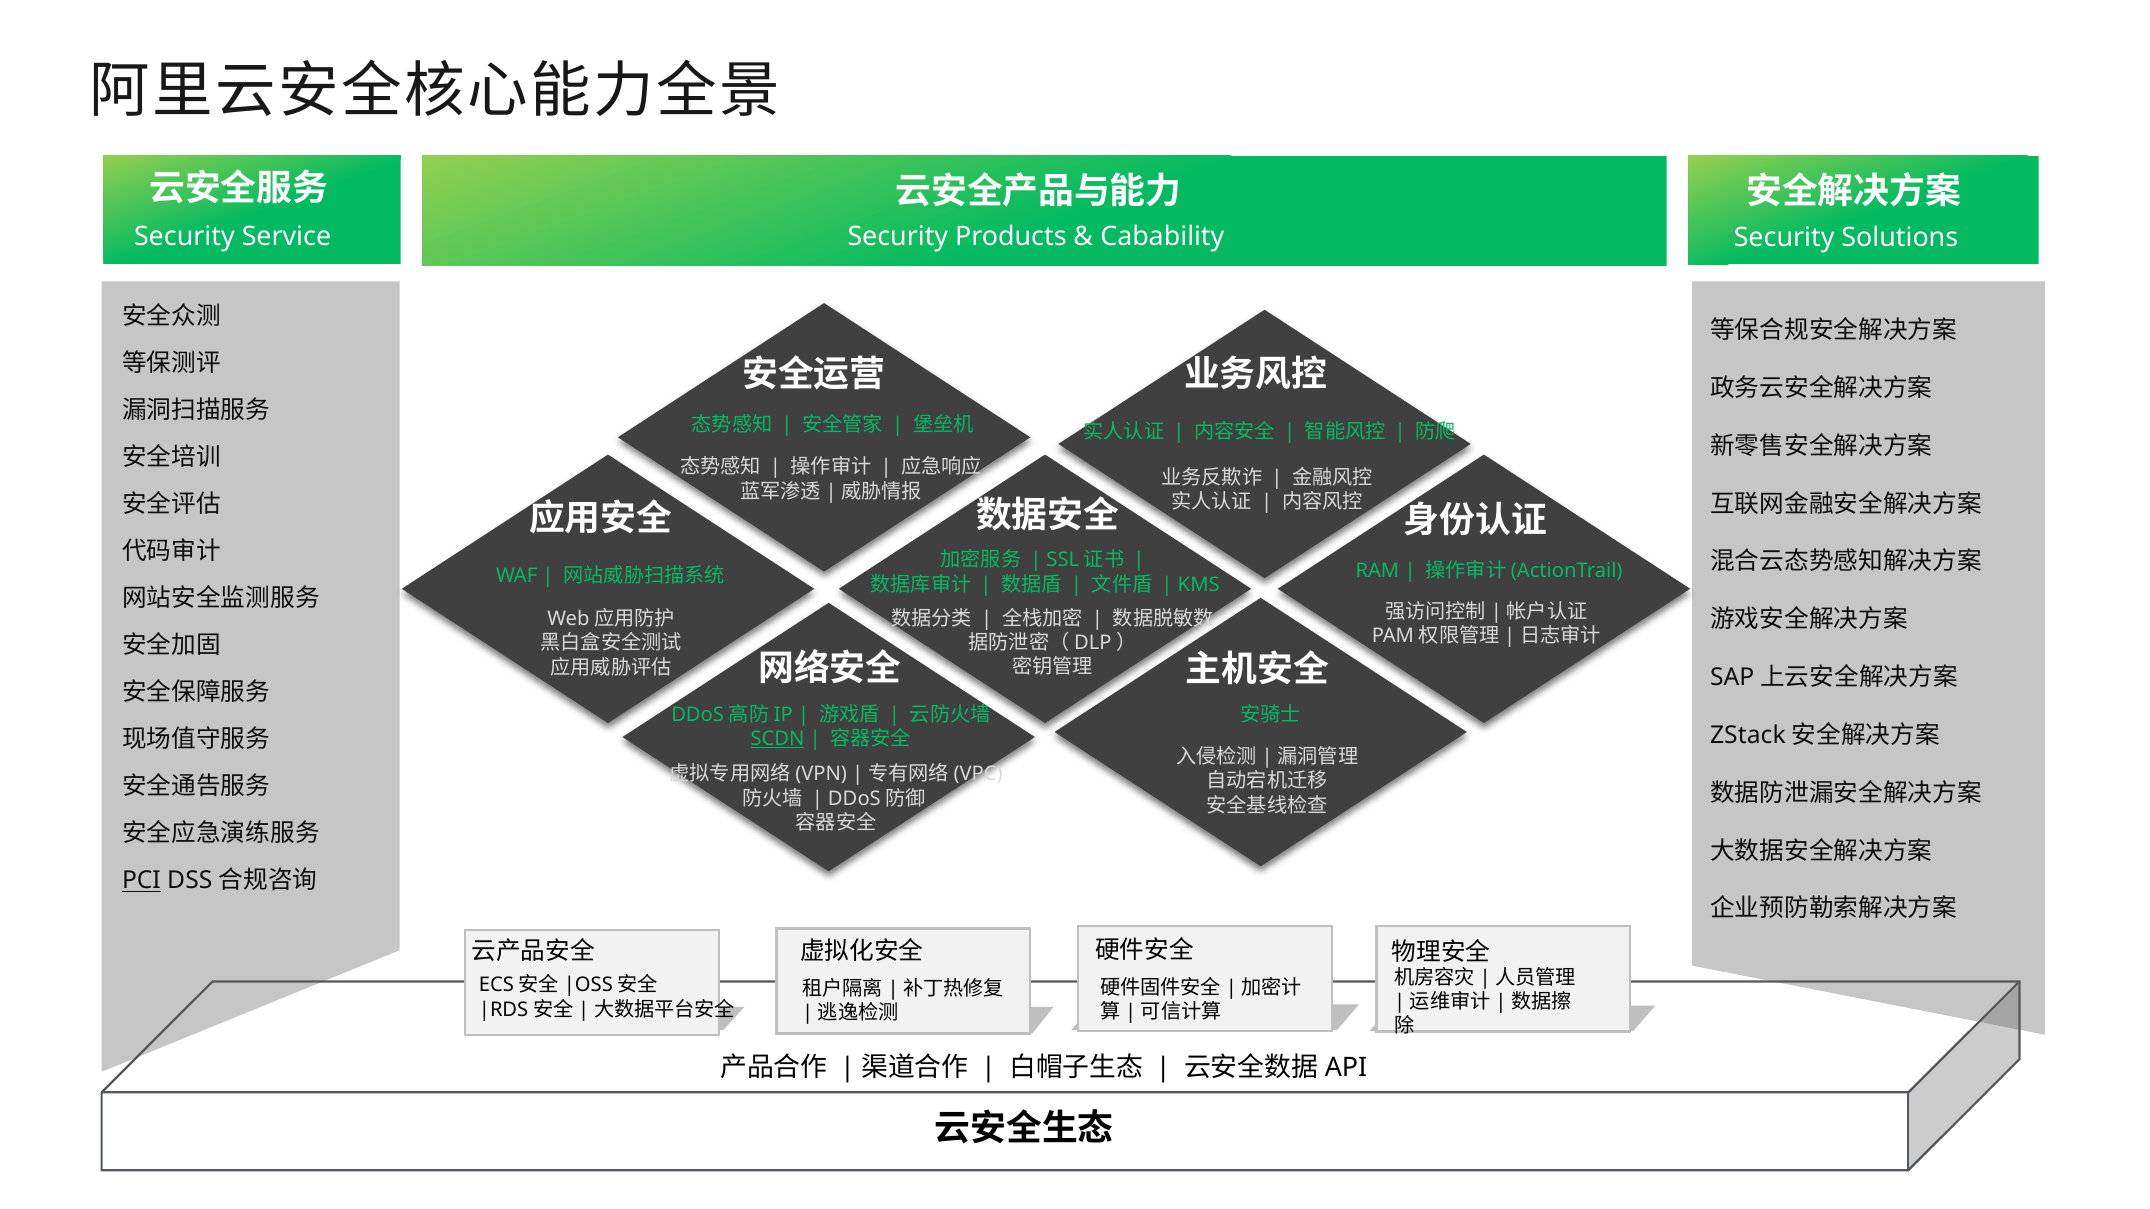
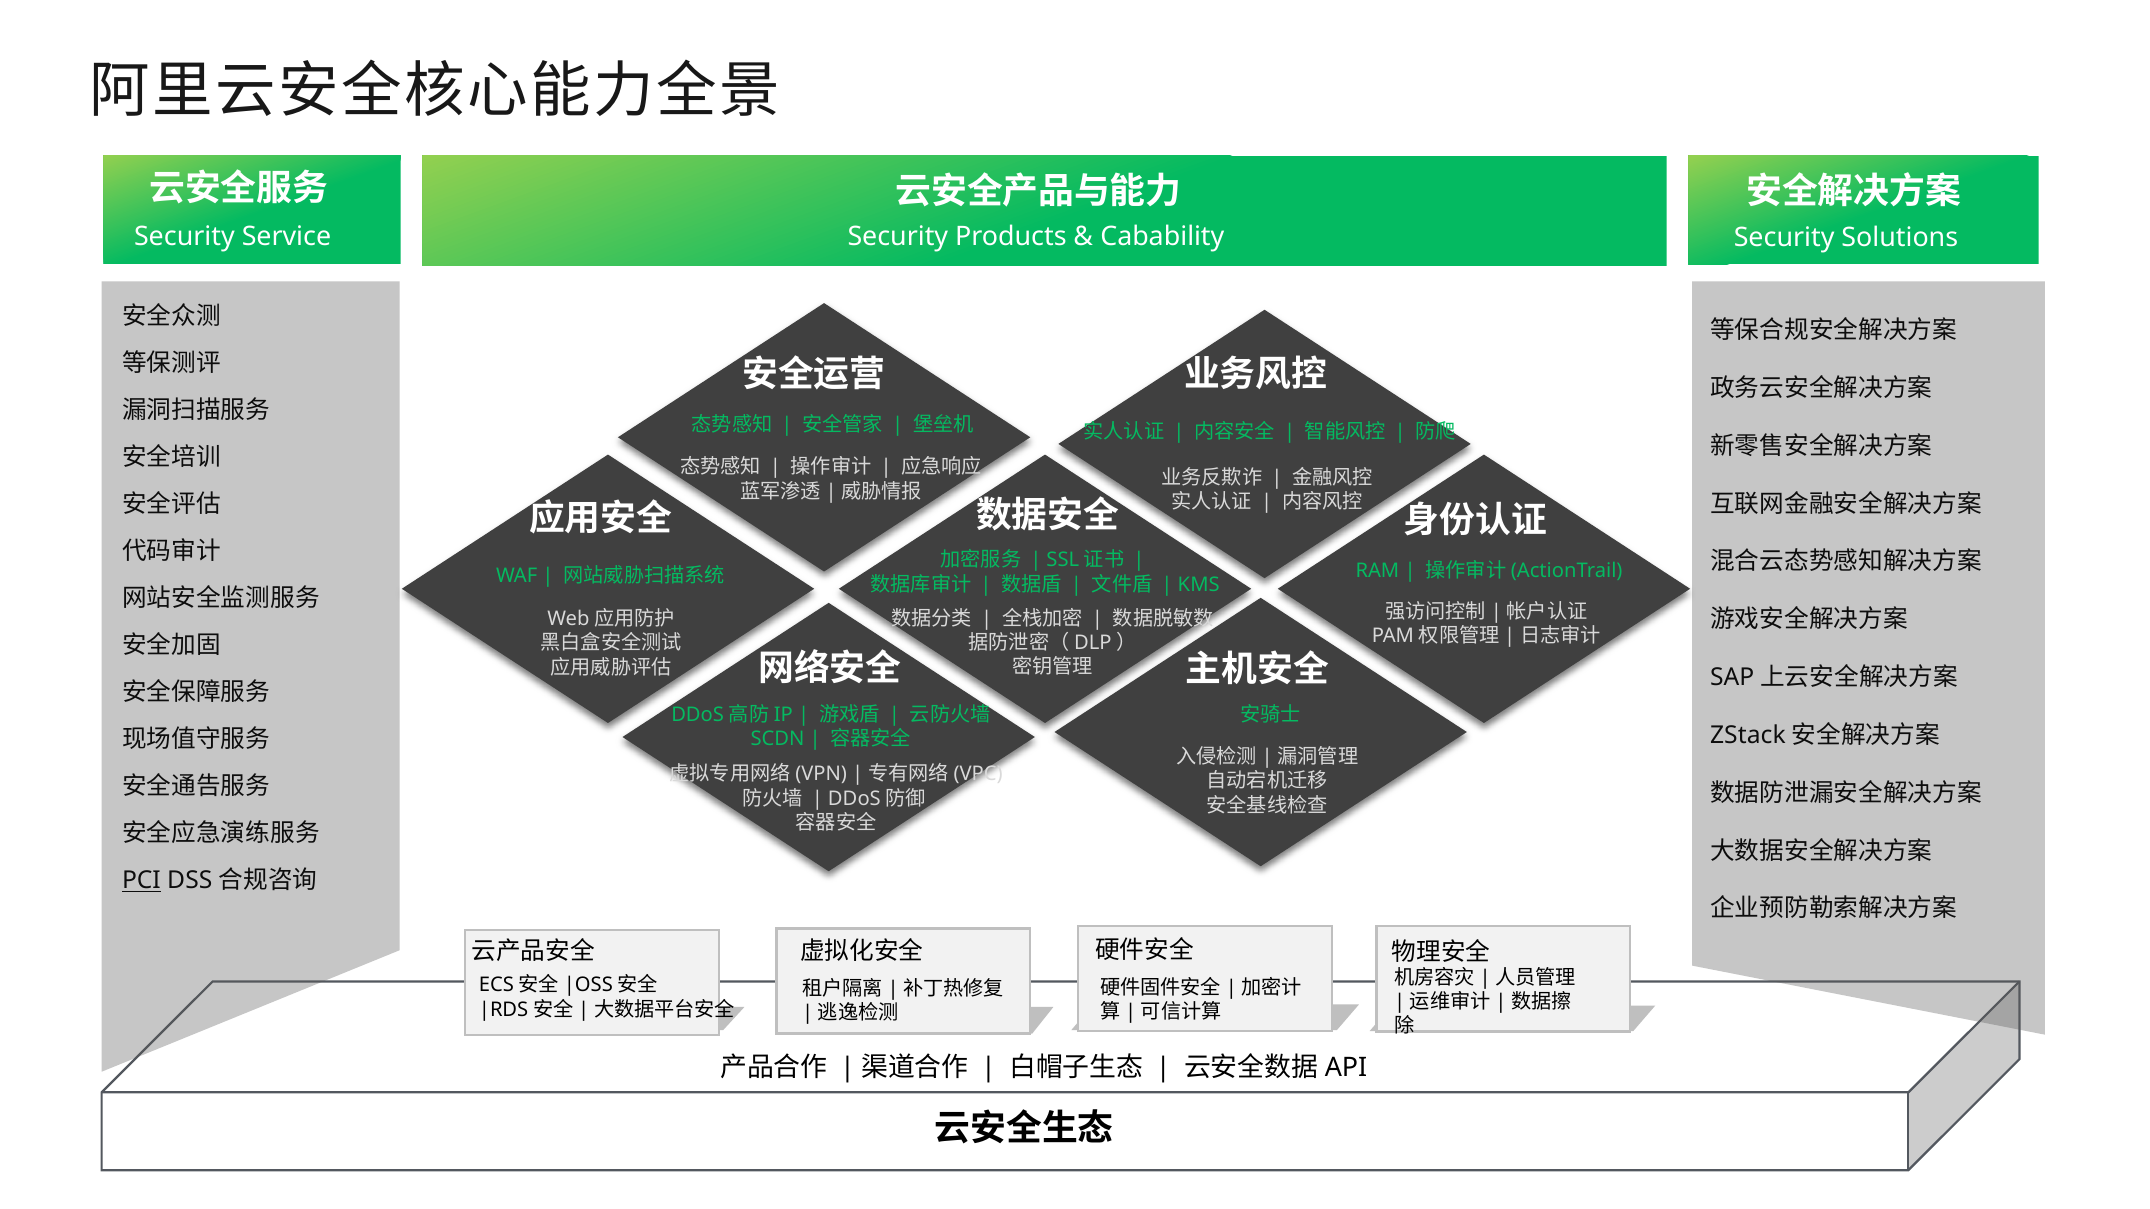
SCDN underline: present -> none (778, 739)
